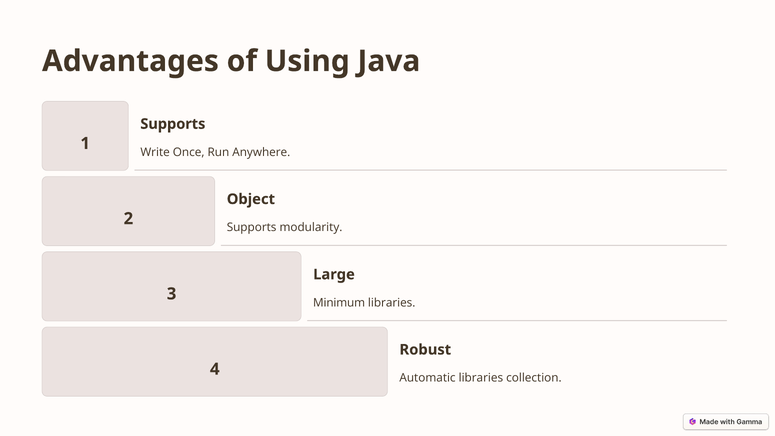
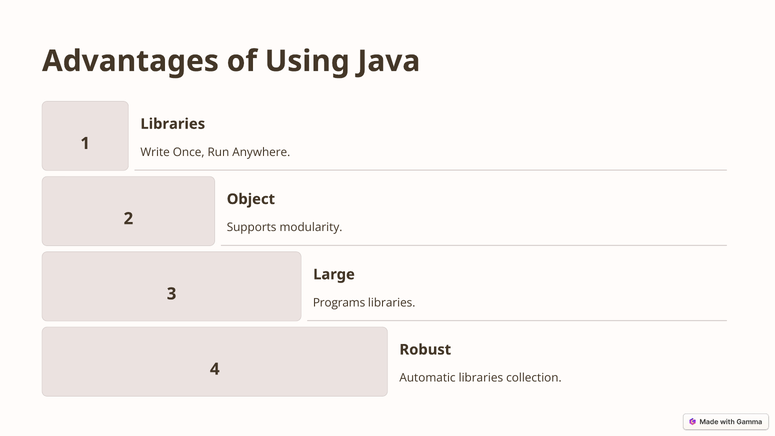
Supports: Supports -> Libraries (173, 124)
Minimum: Minimum -> Programs (339, 303)
